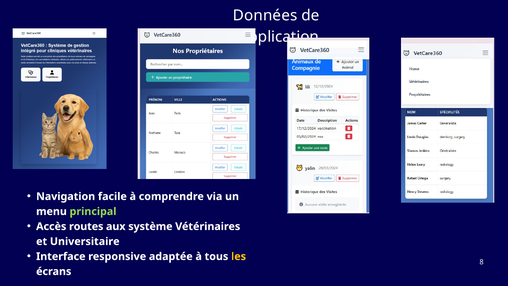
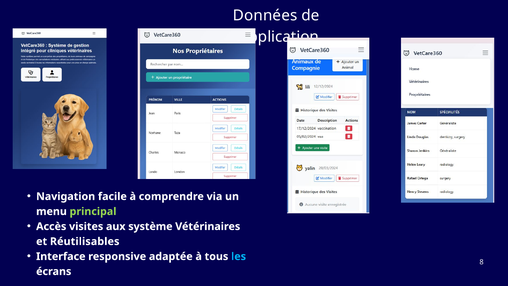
routes: routes -> visites (86, 226)
Universitaire: Universitaire -> Réutilisables (85, 241)
les colour: yellow -> light blue (239, 256)
